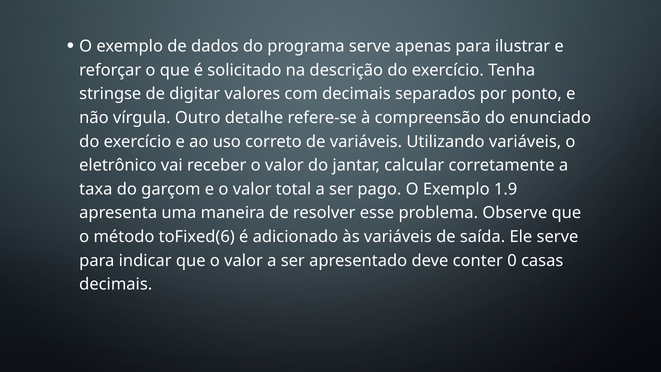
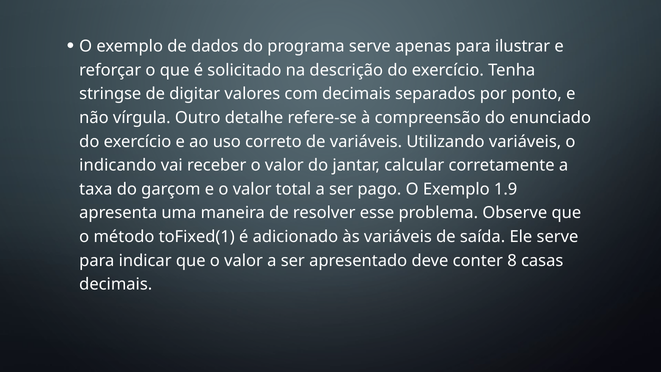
eletrônico: eletrônico -> indicando (118, 165)
toFixed(6: toFixed(6 -> toFixed(1 (197, 237)
0: 0 -> 8 (512, 260)
